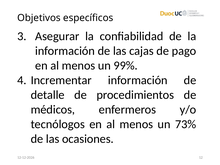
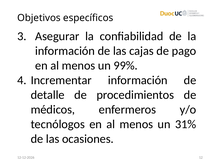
73%: 73% -> 31% (186, 124)
